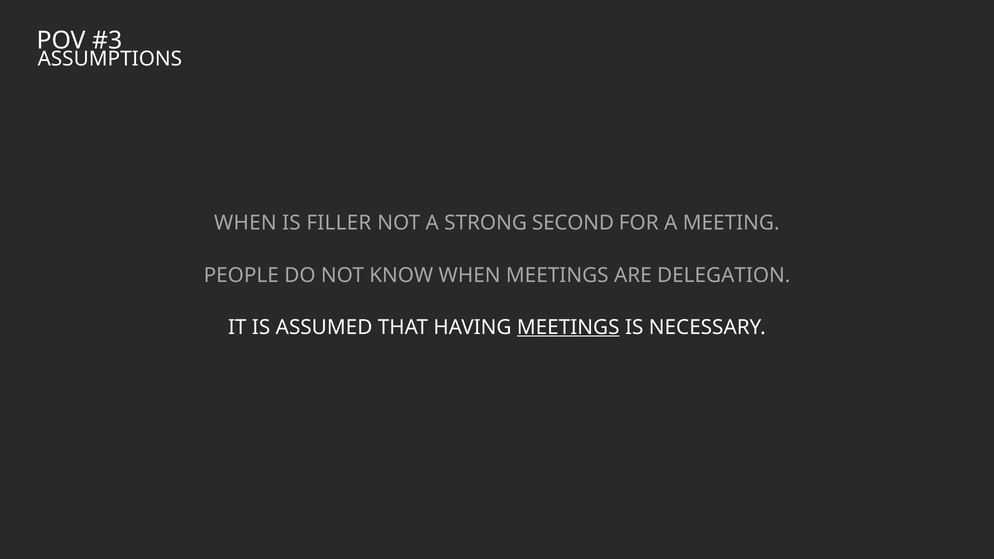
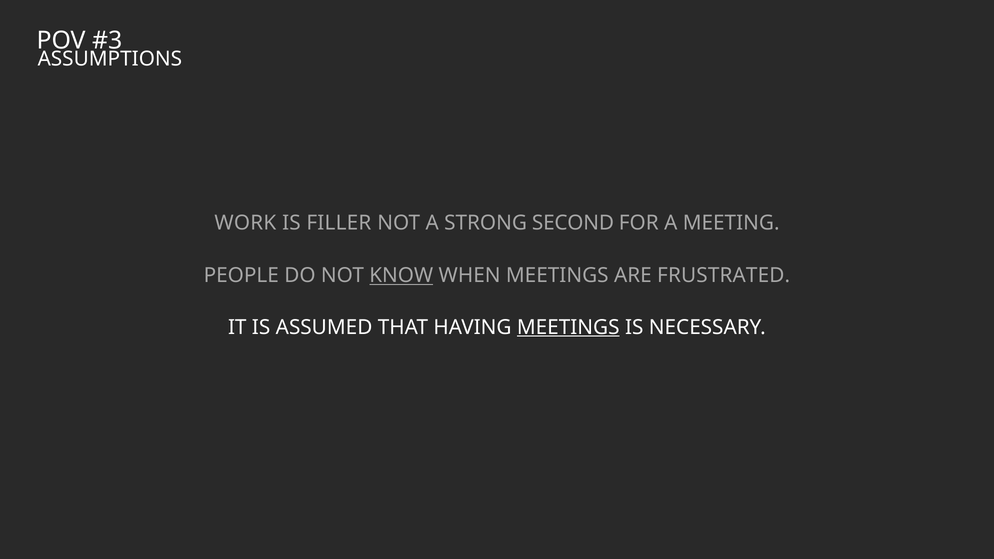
WHEN: WHEN -> WORK (245, 223)
KNOW underline: none -> present (401, 276)
DELEGATION: DELEGATION -> FRUSTRATED (724, 276)
